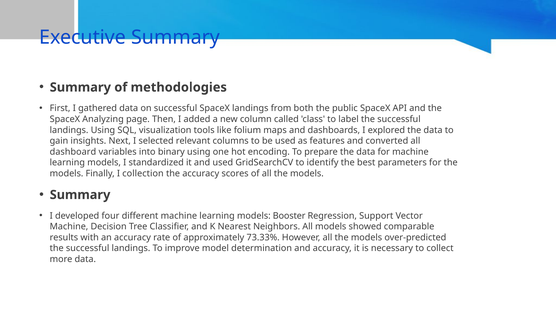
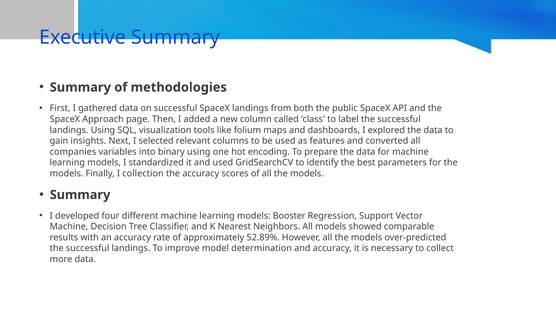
Analyzing: Analyzing -> Approach (103, 119)
dashboard: dashboard -> companies (73, 152)
73.33%: 73.33% -> 52.89% (263, 237)
